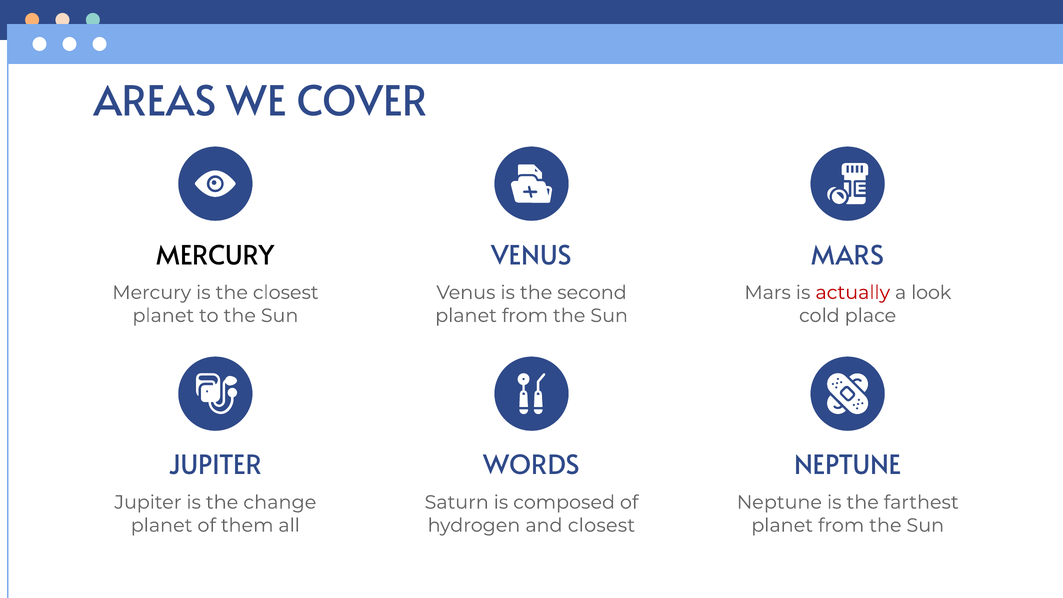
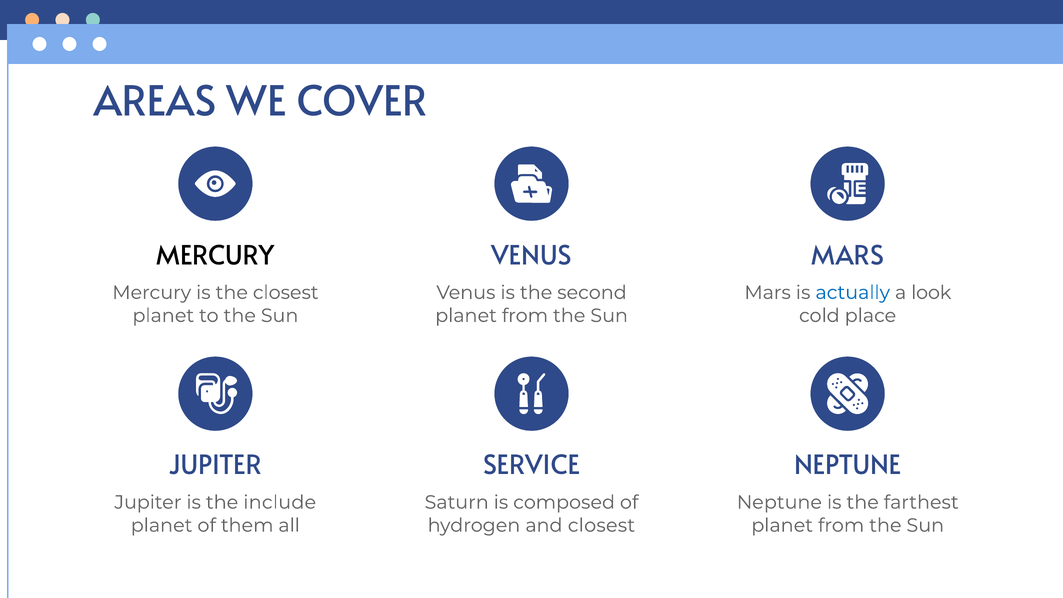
actually colour: red -> blue (853, 293)
WORDS: WORDS -> SERVICE (532, 466)
change: change -> include (280, 502)
